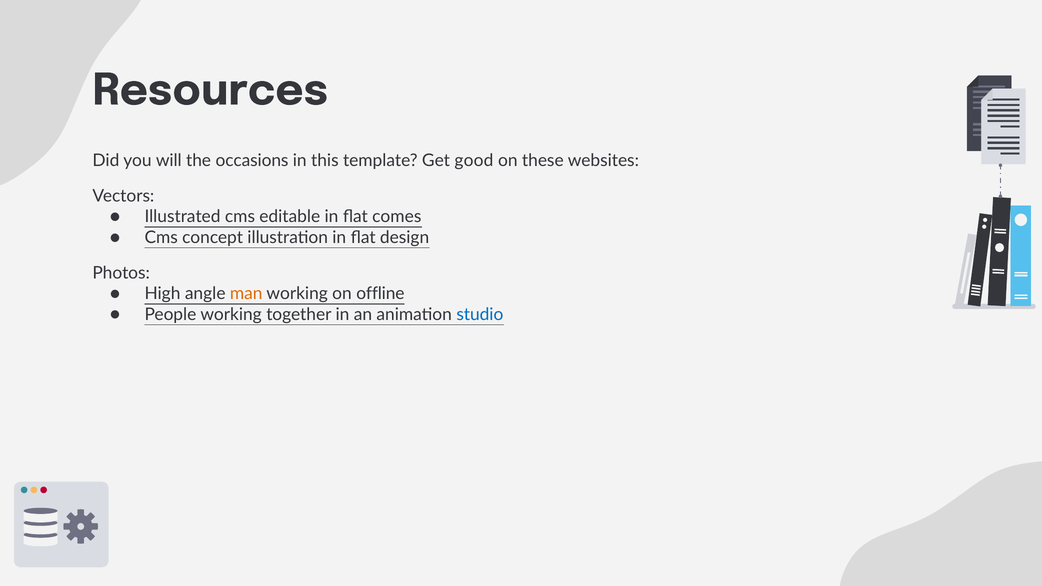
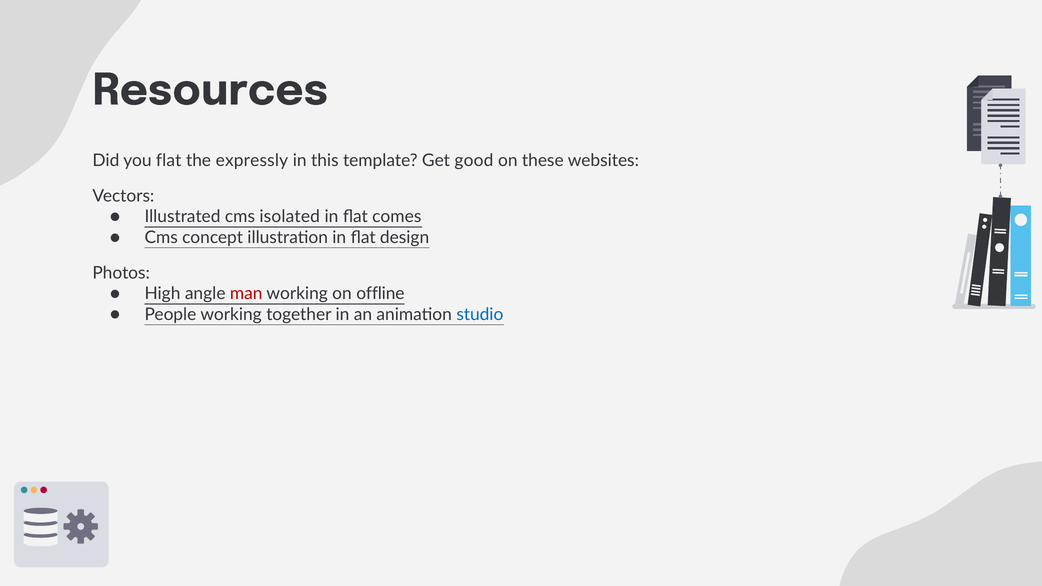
you will: will -> flat (169, 161)
occasions: occasions -> expressly (252, 161)
editable: editable -> isolated (290, 217)
man colour: orange -> red (246, 294)
